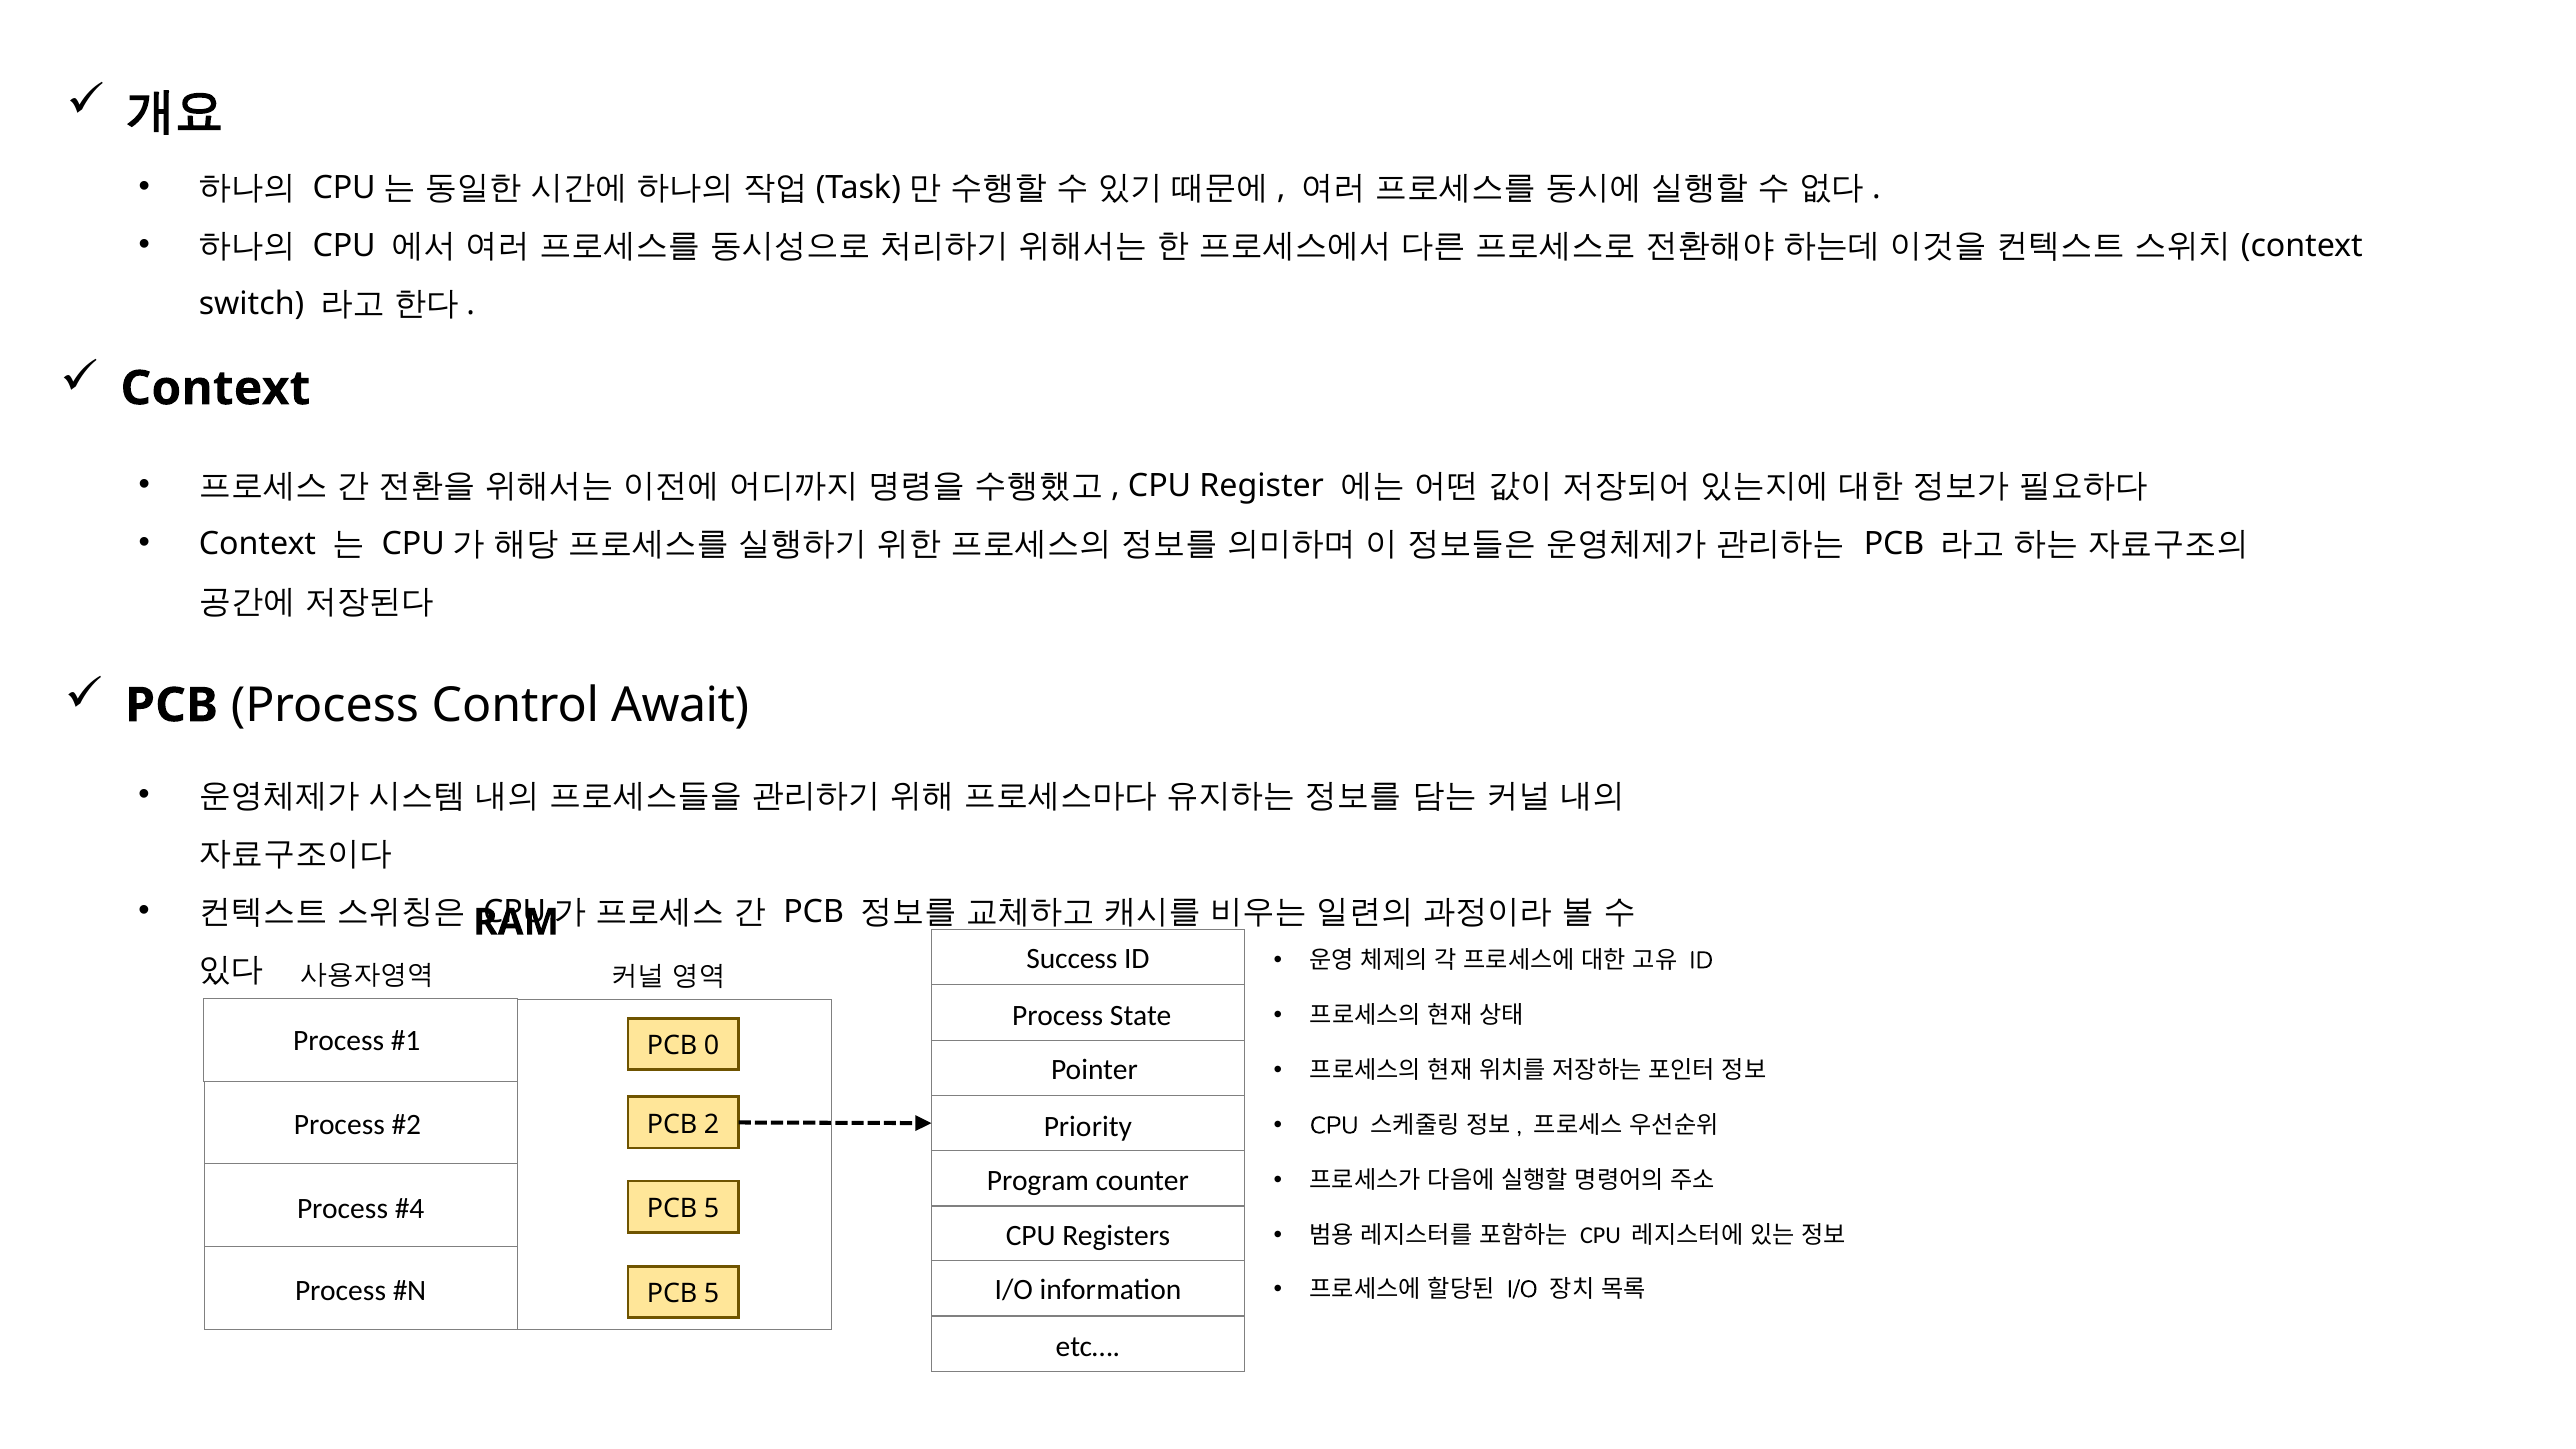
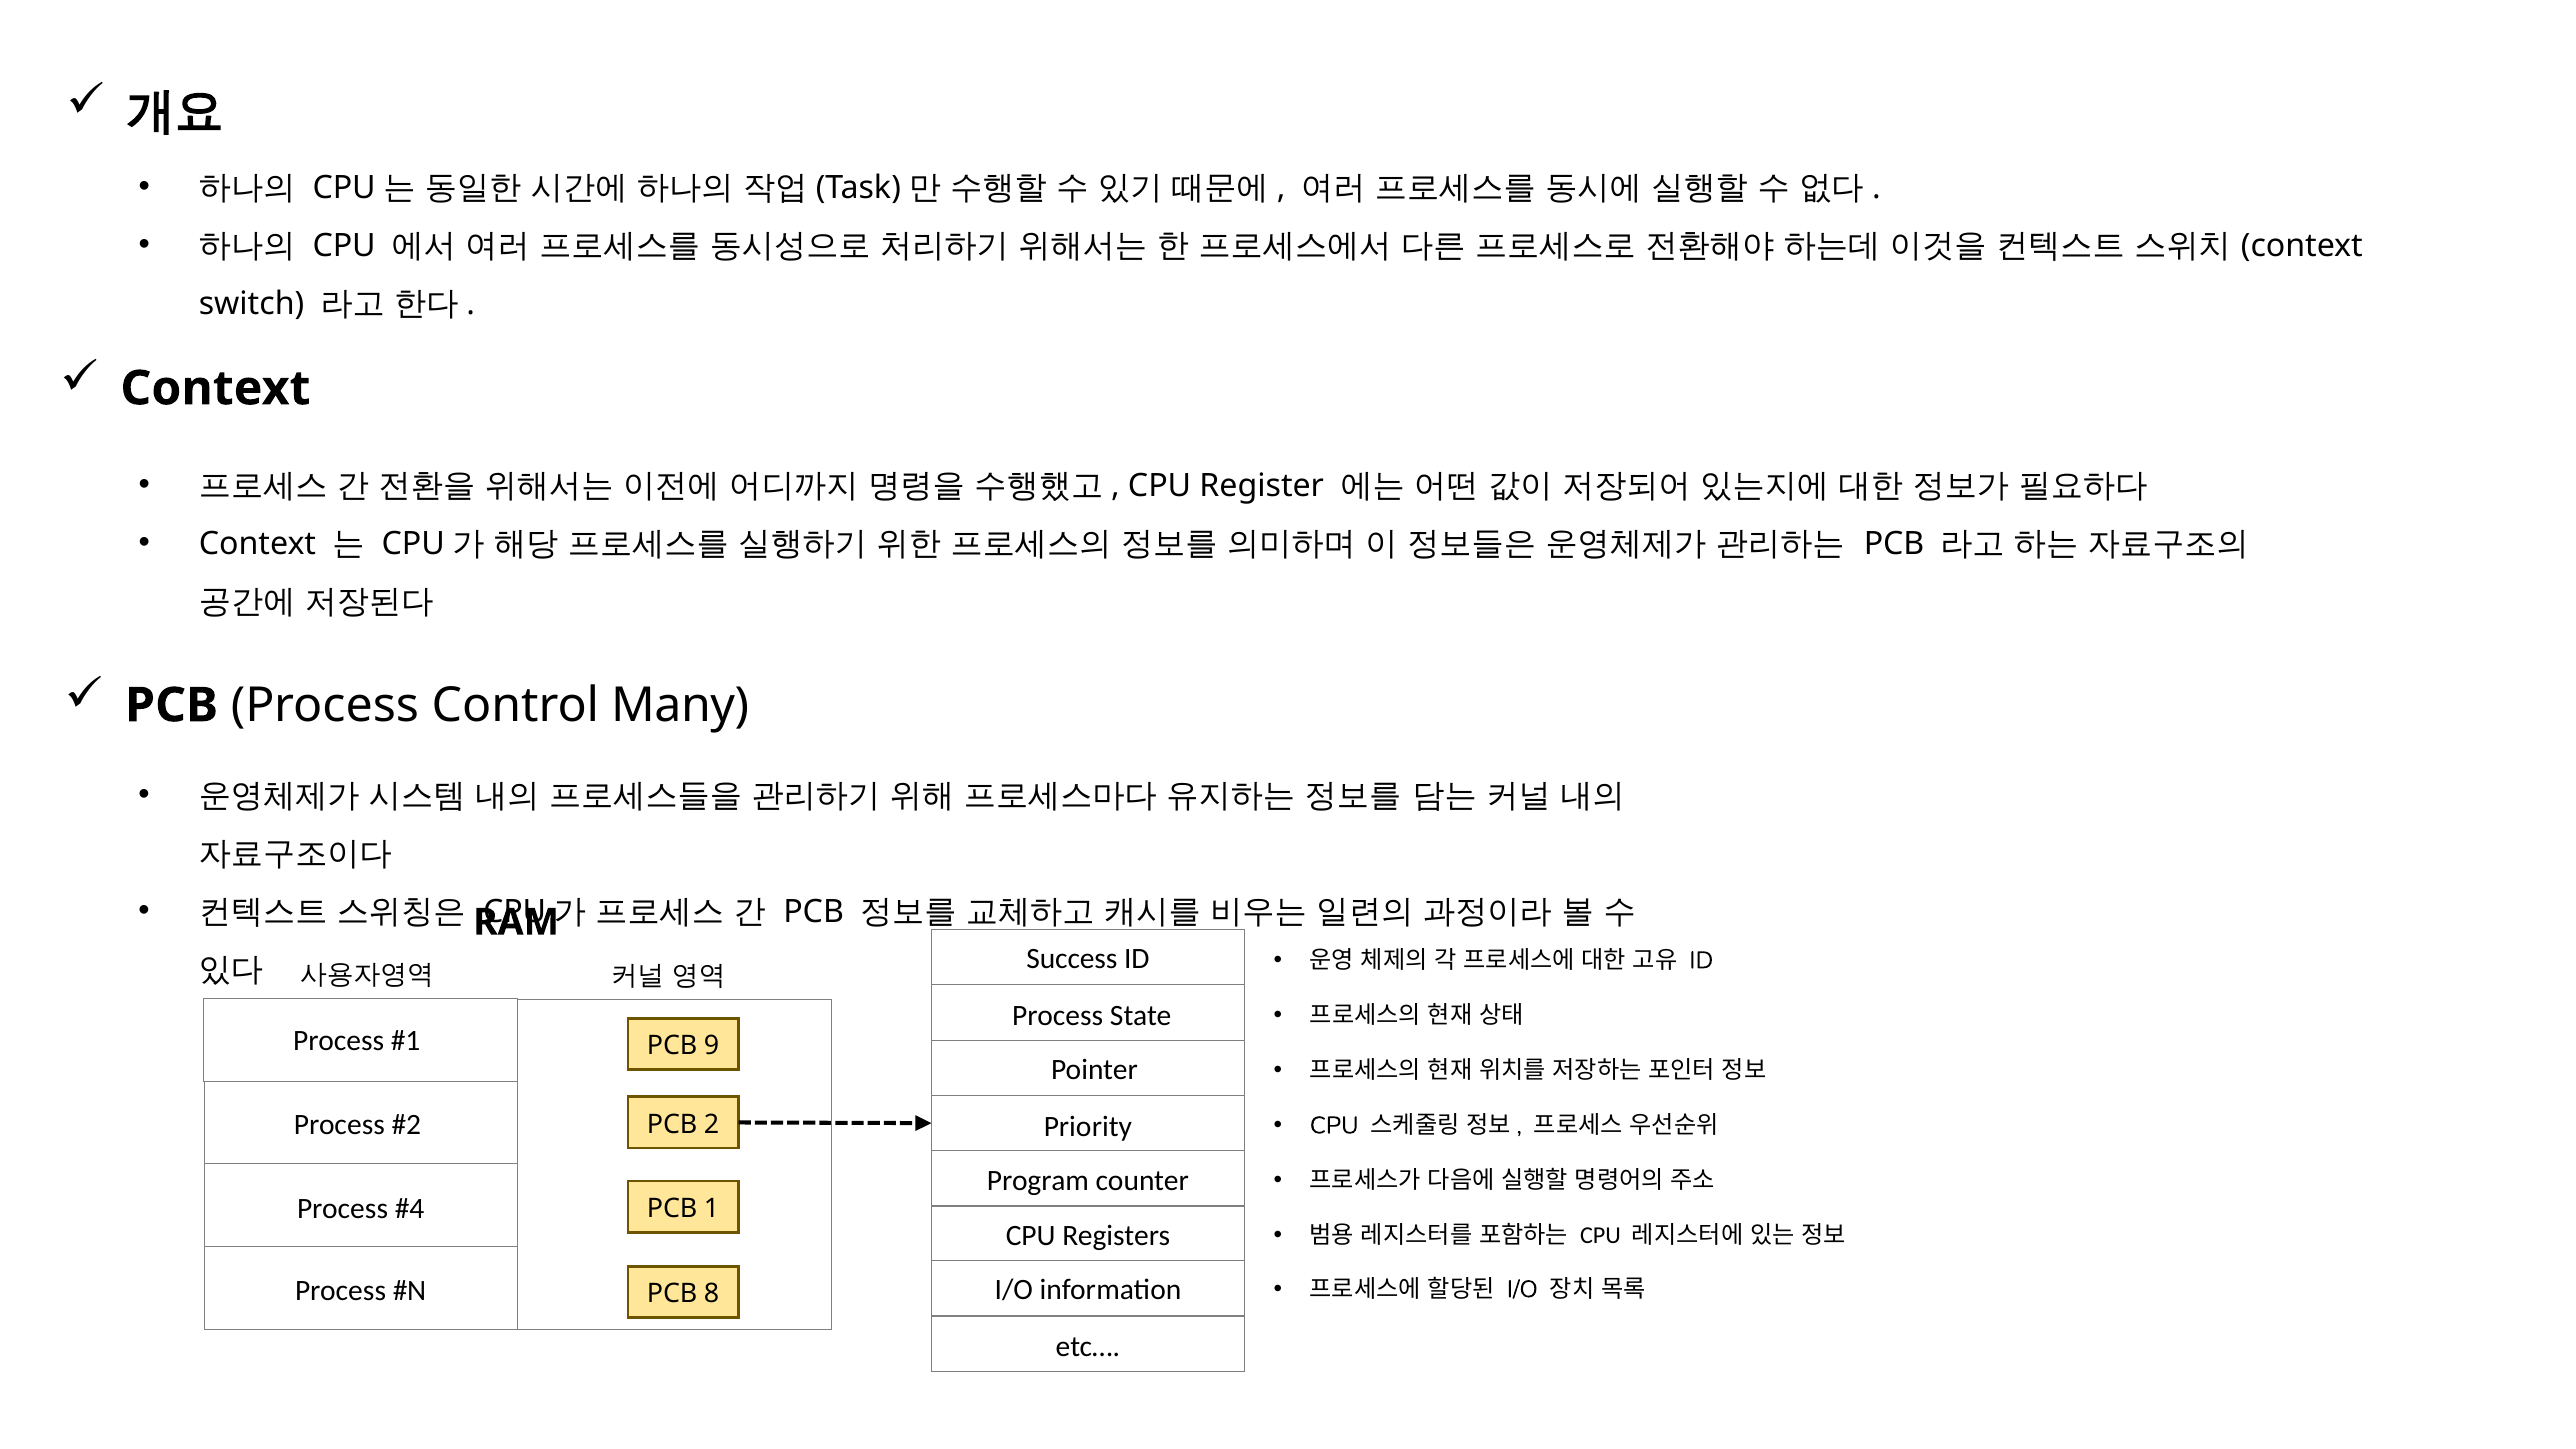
Await: Await -> Many (680, 705)
0: 0 -> 9 (712, 1046)
5: 5 -> 1 (712, 1209)
5: 5 -> 8 (712, 1294)
